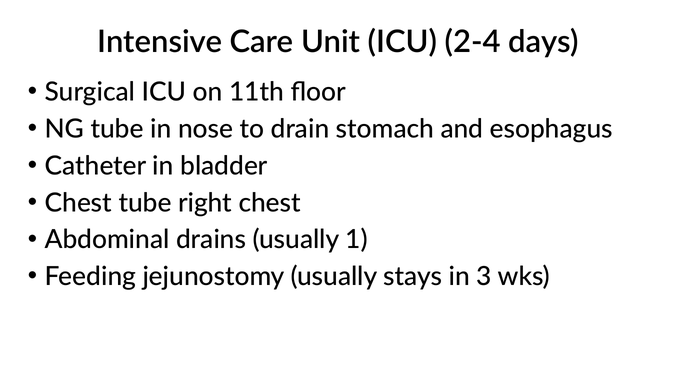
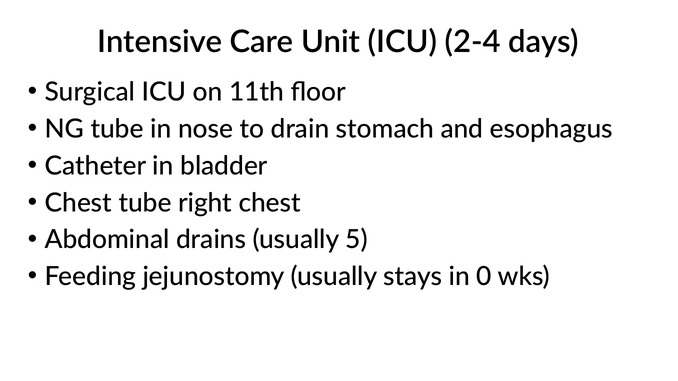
1: 1 -> 5 (357, 240)
3: 3 -> 0 (484, 277)
